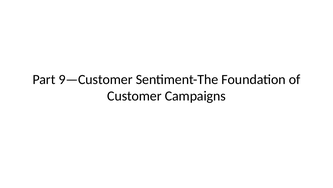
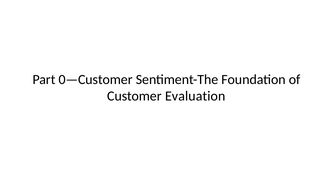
9—Customer: 9—Customer -> 0—Customer (96, 79)
Campaigns: Campaigns -> Evaluation (195, 96)
